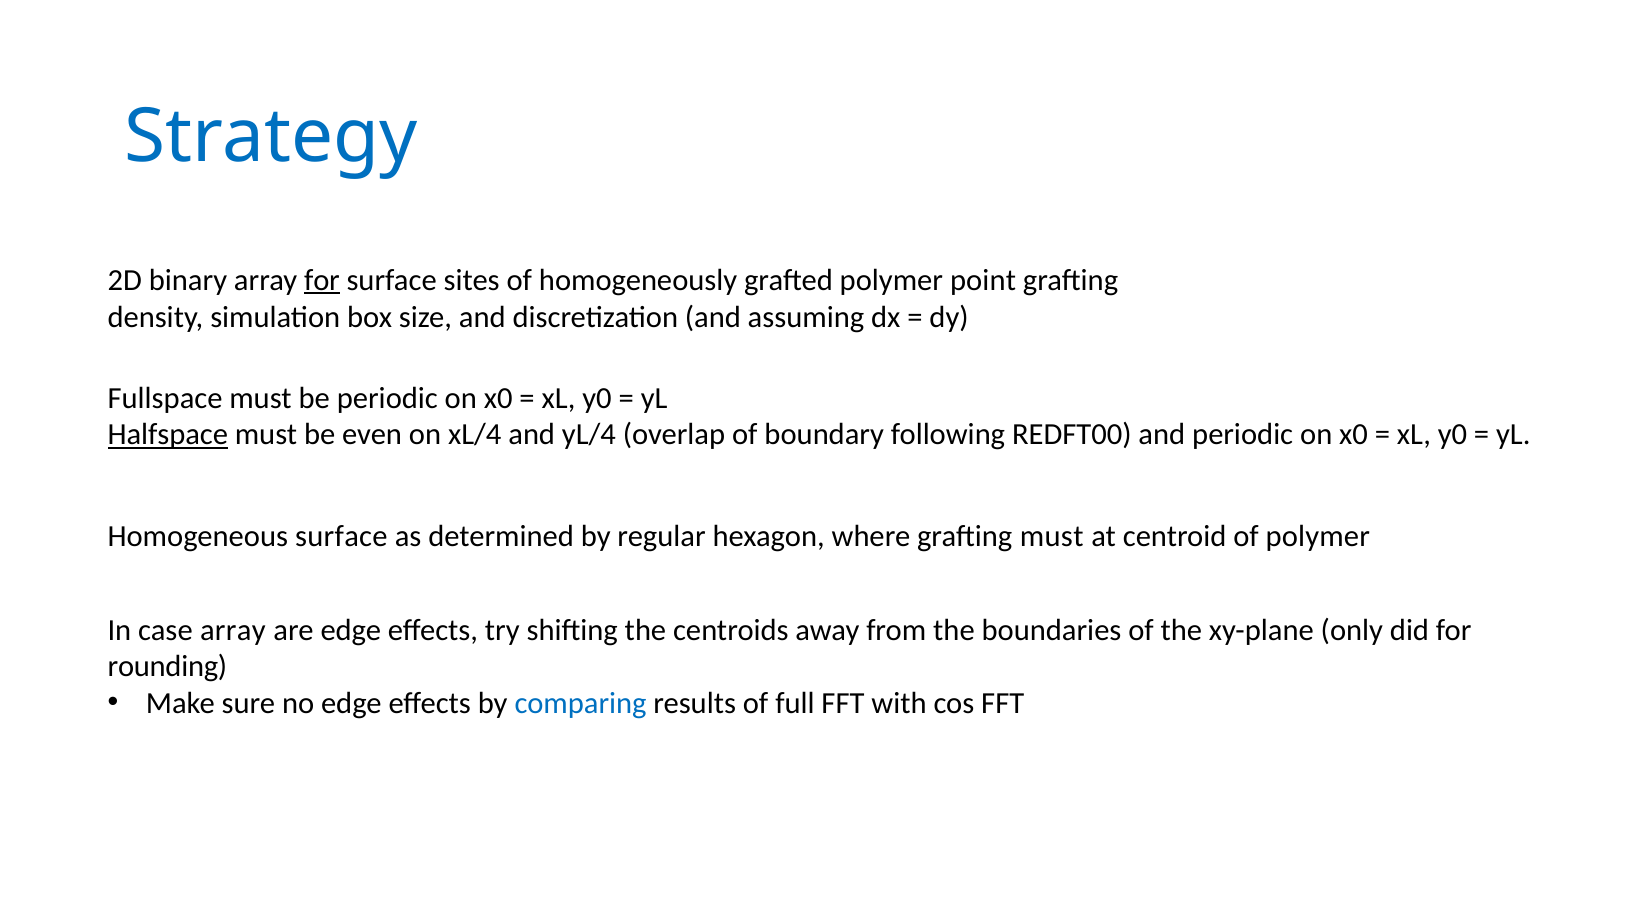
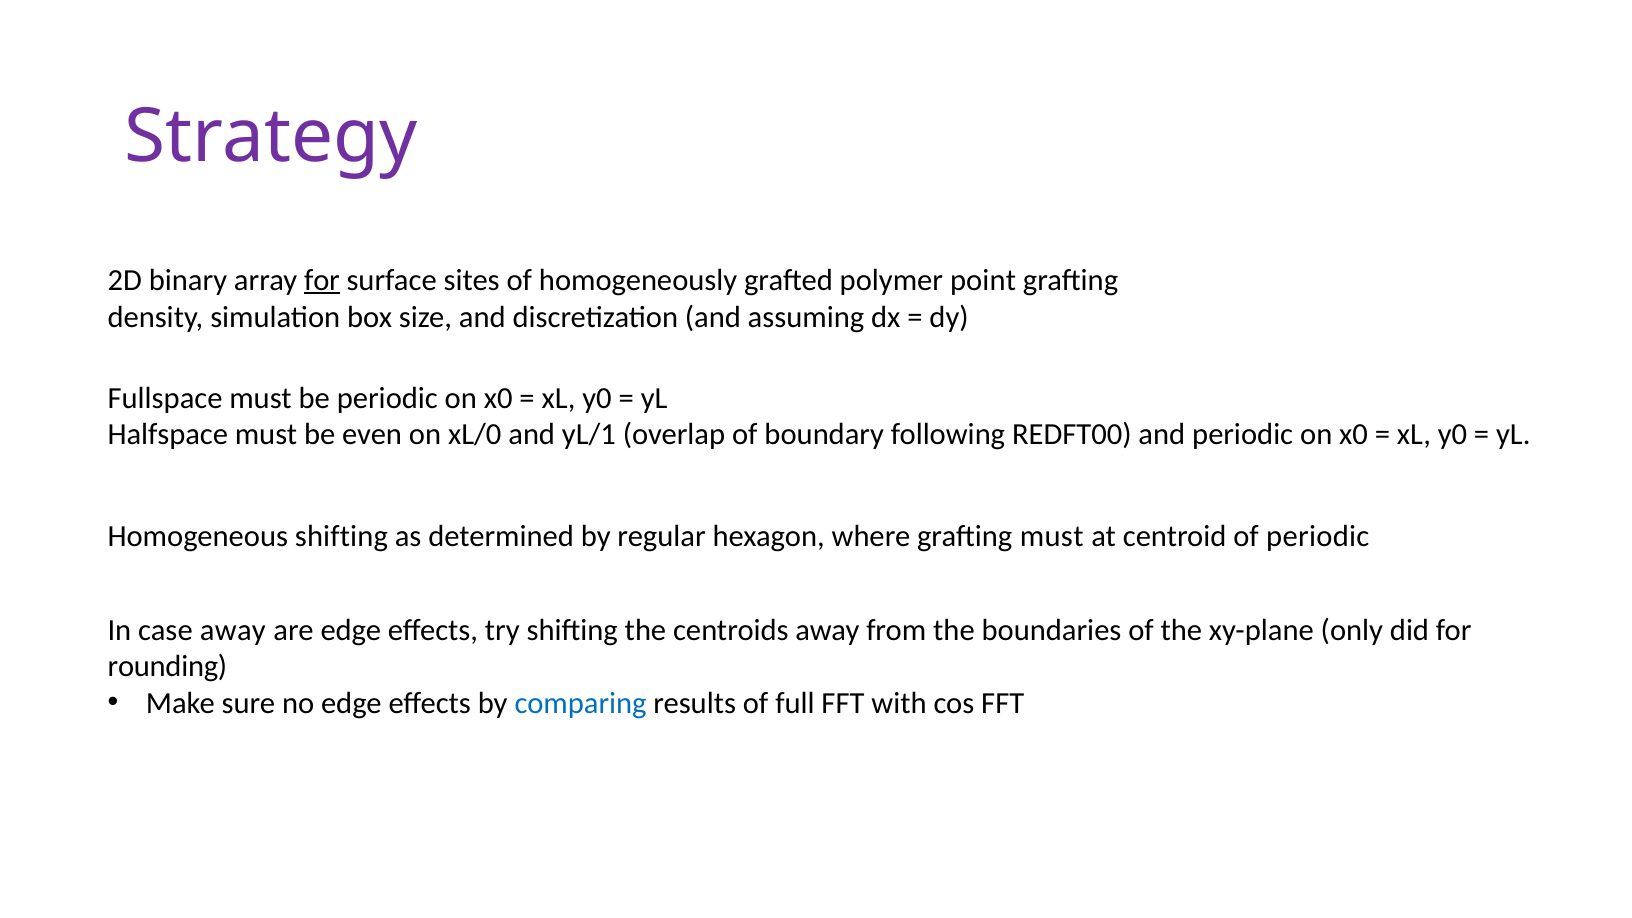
Strategy colour: blue -> purple (271, 137)
Halfspace underline: present -> none (168, 435)
xL/4: xL/4 -> xL/0 (475, 435)
yL/4: yL/4 -> yL/1 (589, 435)
Homogeneous surface: surface -> shifting (341, 537)
of polymer: polymer -> periodic (1318, 537)
case array: array -> away (233, 630)
